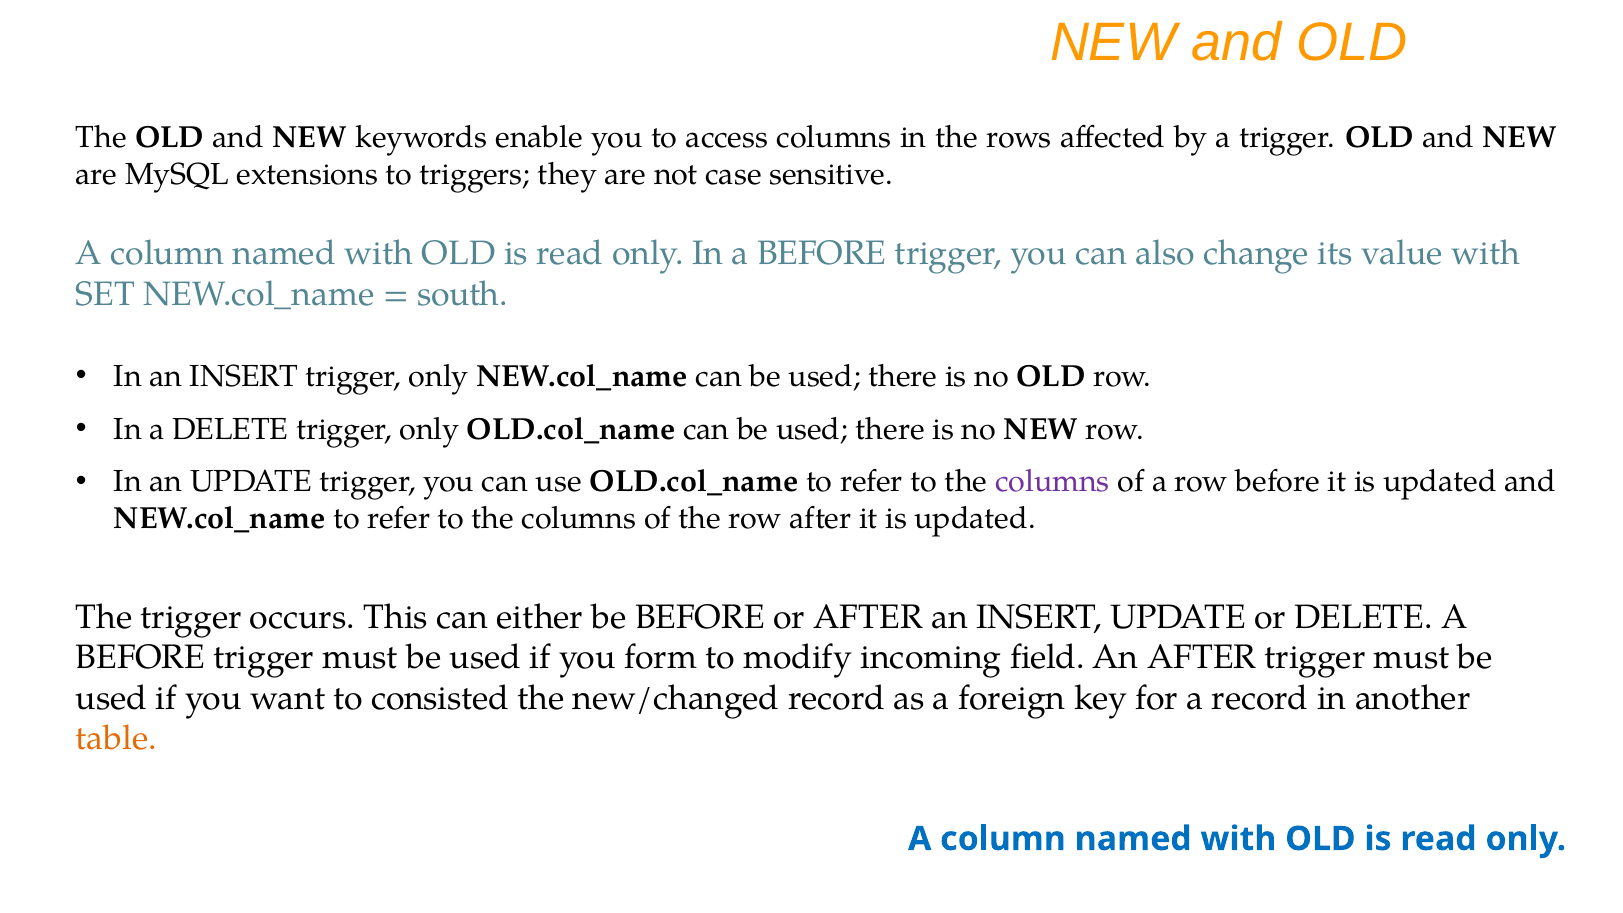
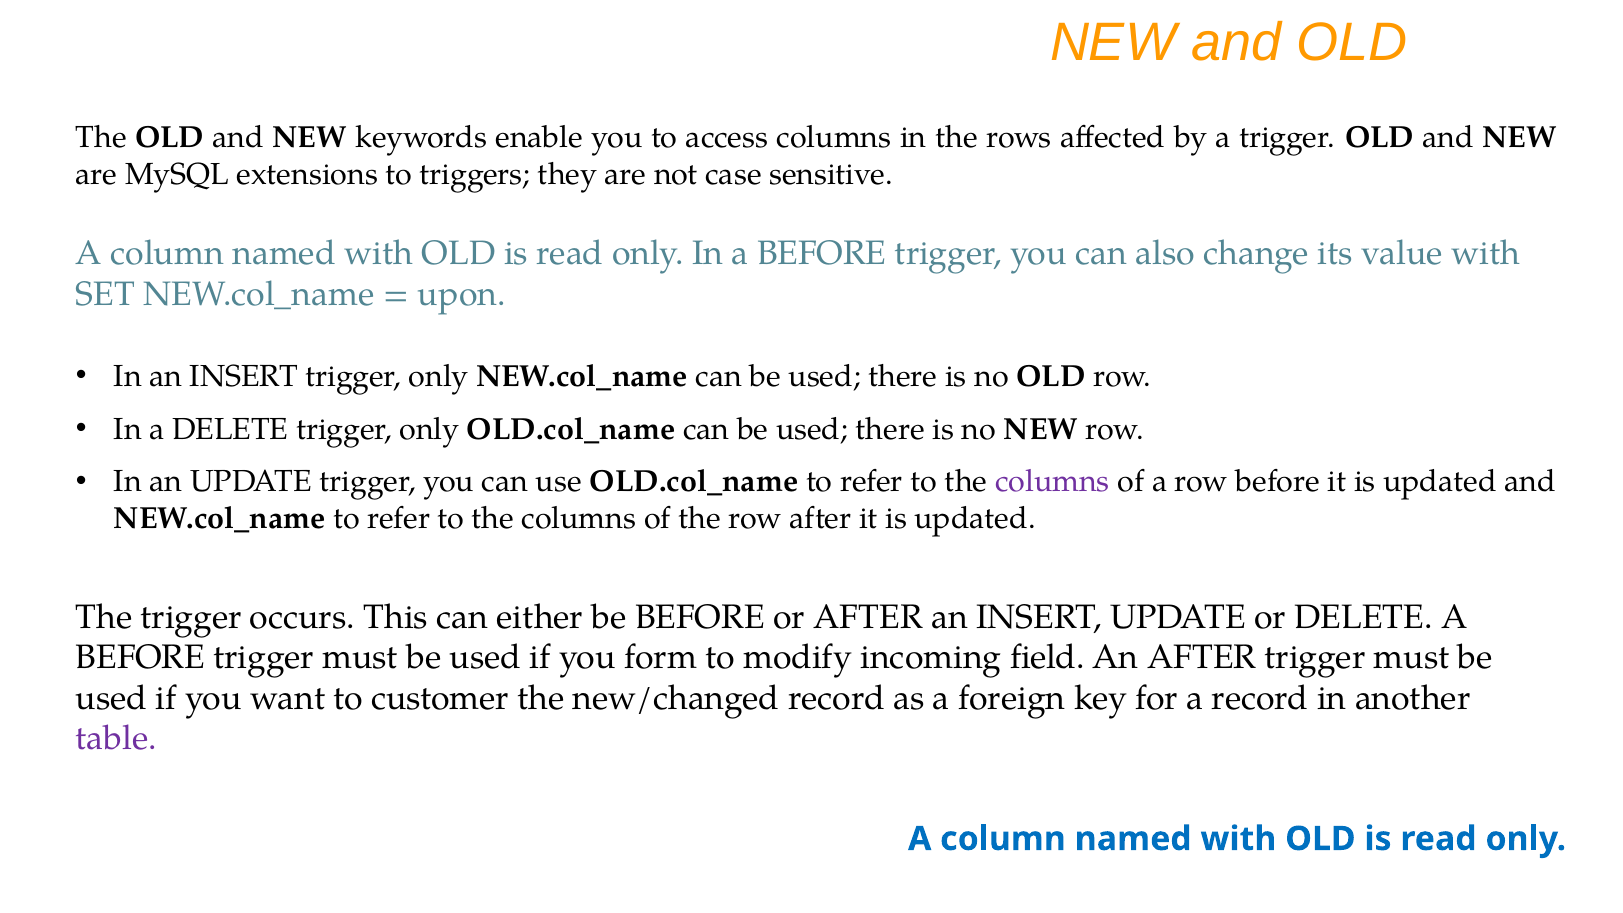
south: south -> upon (462, 294)
consisted: consisted -> customer (440, 698)
table colour: orange -> purple (116, 739)
